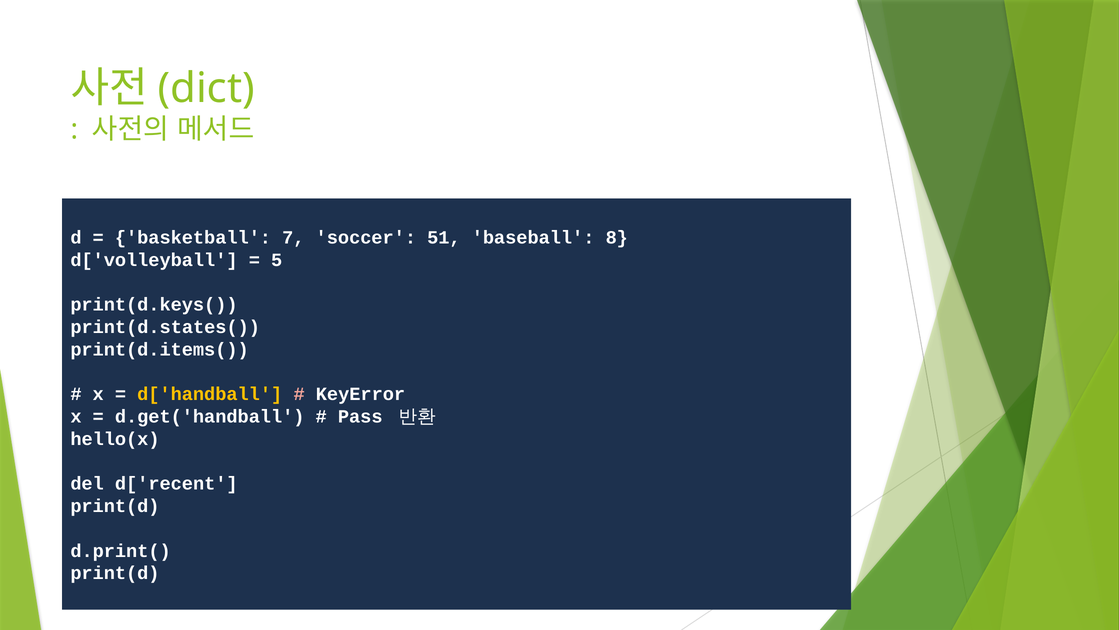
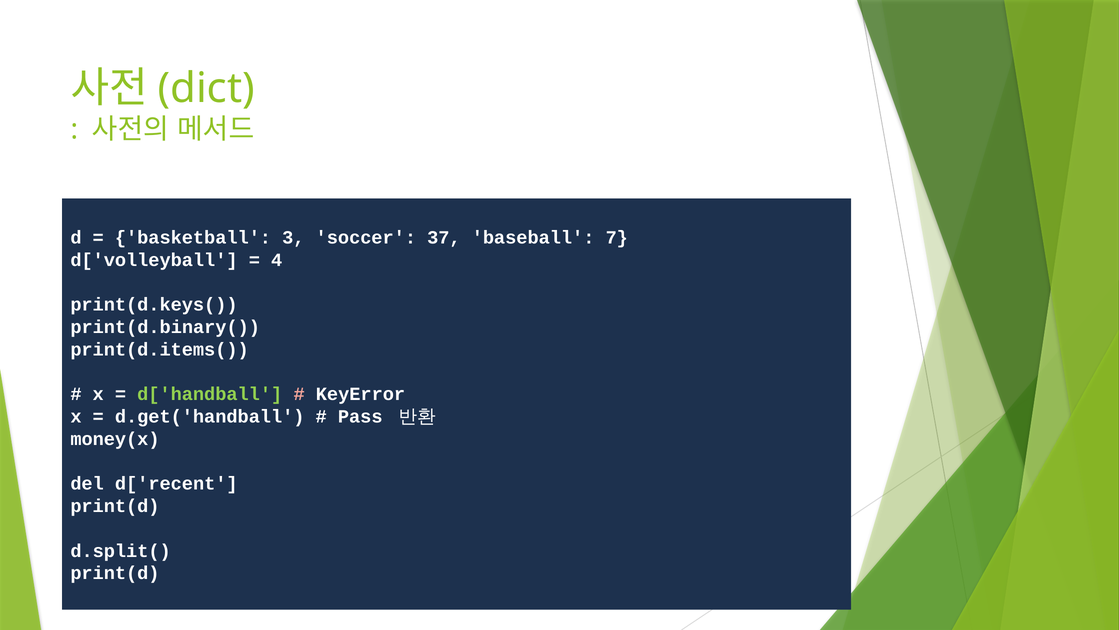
7: 7 -> 3 (293, 237)
51: 51 -> 37 (444, 237)
8: 8 -> 7 (617, 237)
5: 5 -> 4 (277, 260)
print(d.states(: print(d.states( -> print(d.binary( (165, 327)
d['handball colour: yellow -> light green (210, 394)
hello(x: hello(x -> money(x (115, 439)
d.print(: d.print( -> d.split( (121, 550)
